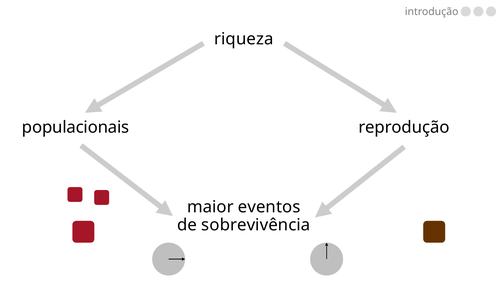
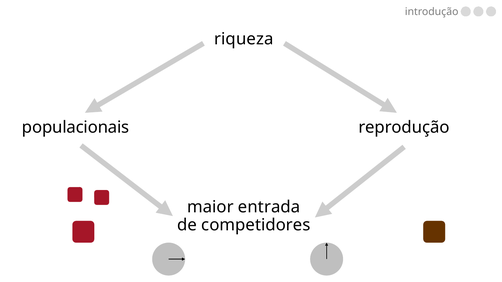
eventos: eventos -> entrada (269, 207)
sobrevivência: sobrevivência -> competidores (256, 225)
